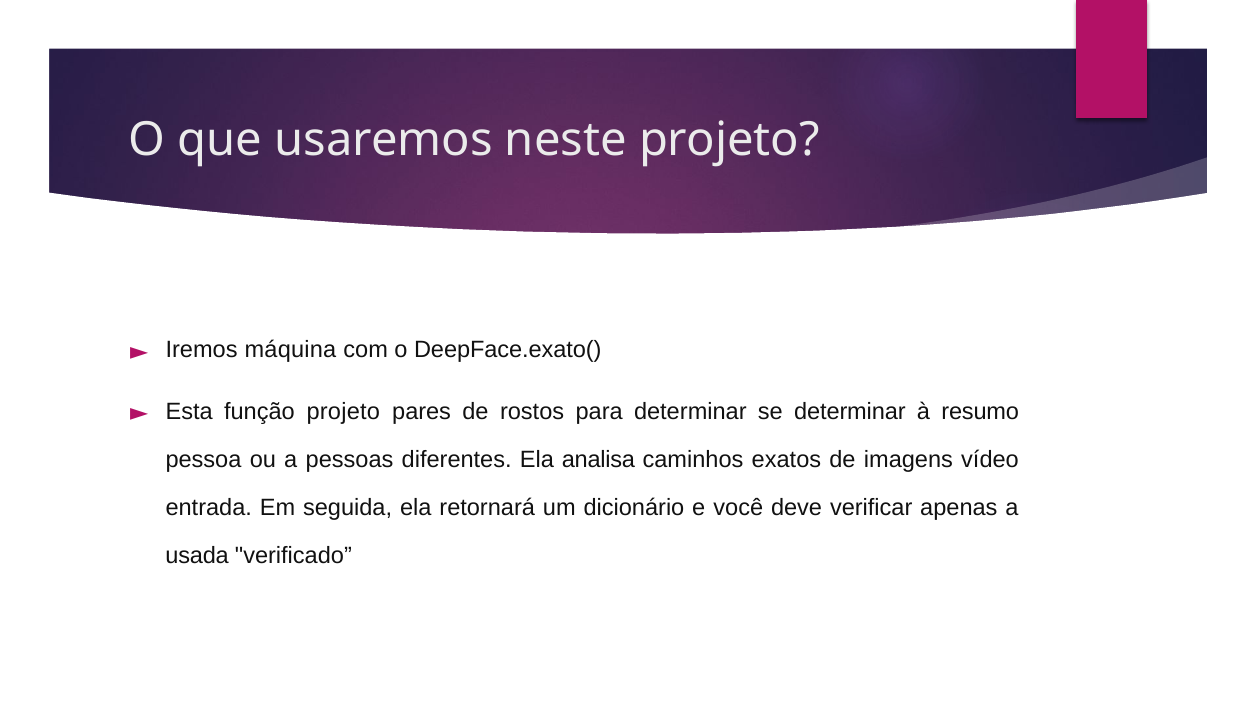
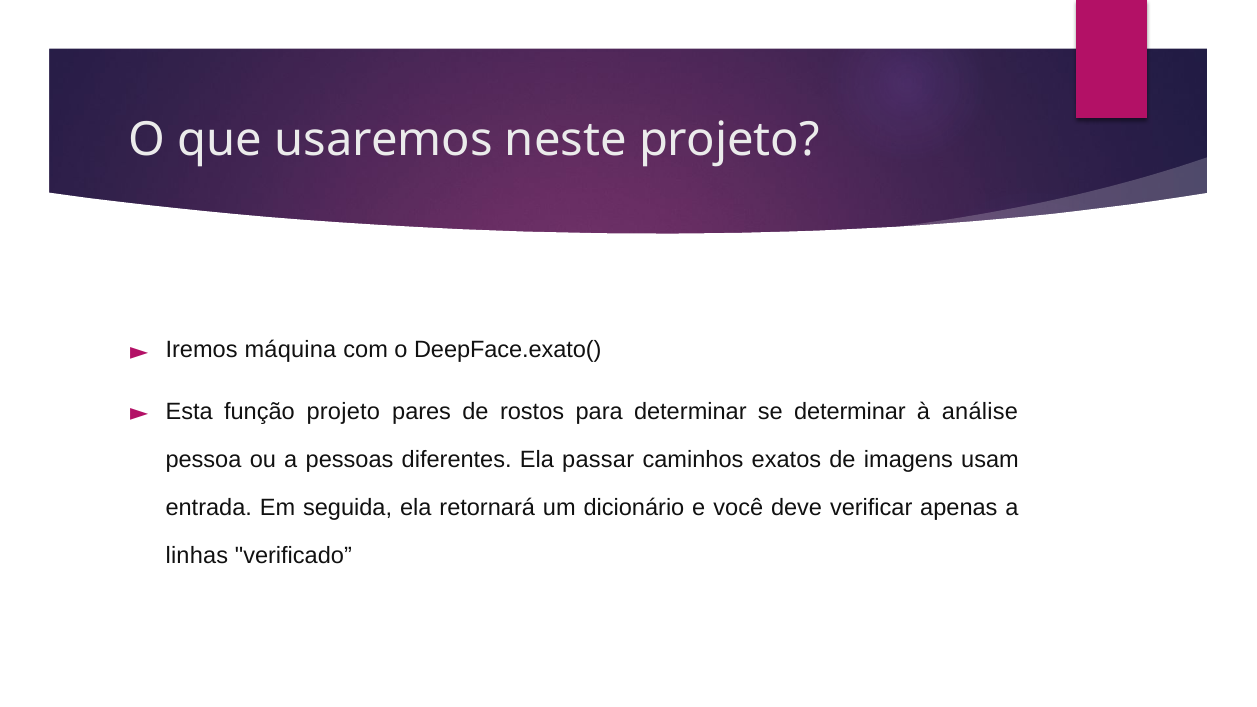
resumo: resumo -> análise (980, 411)
analisa: analisa -> passar (598, 459)
vídeo: vídeo -> usam (990, 459)
usada: usada -> linhas (197, 555)
